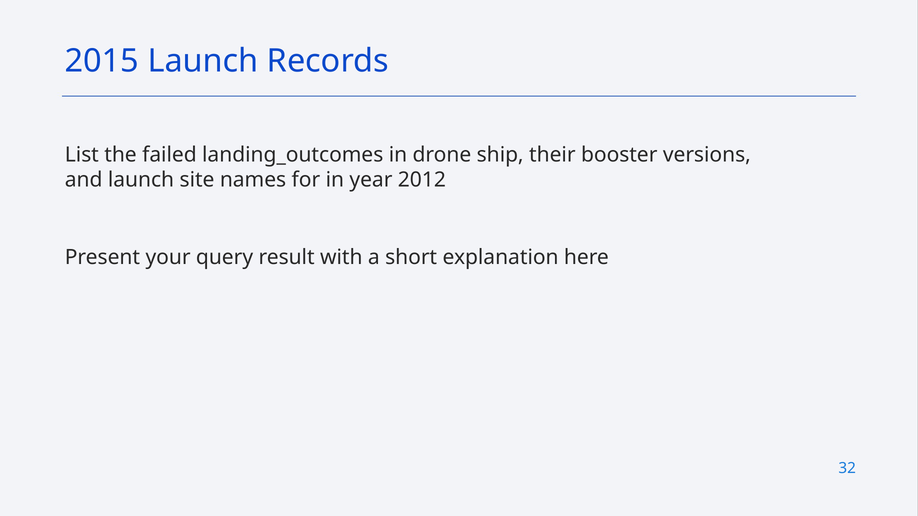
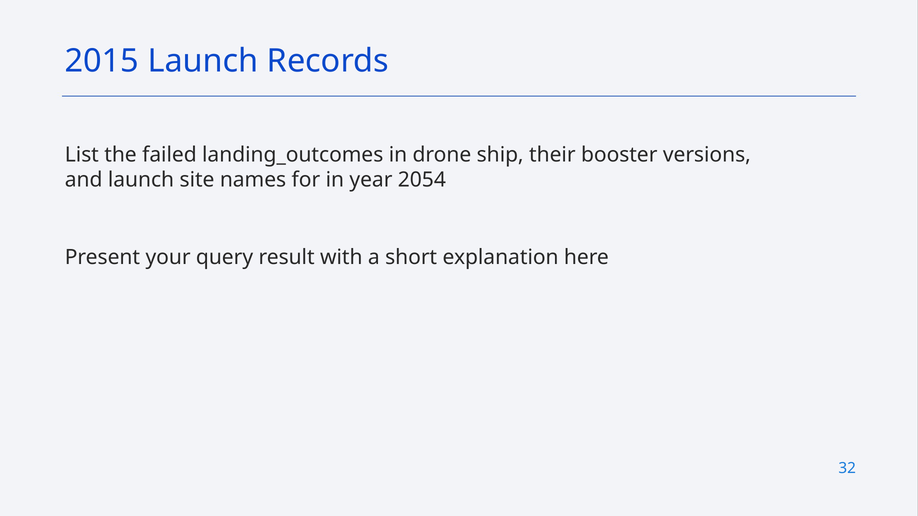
2012: 2012 -> 2054 (422, 180)
